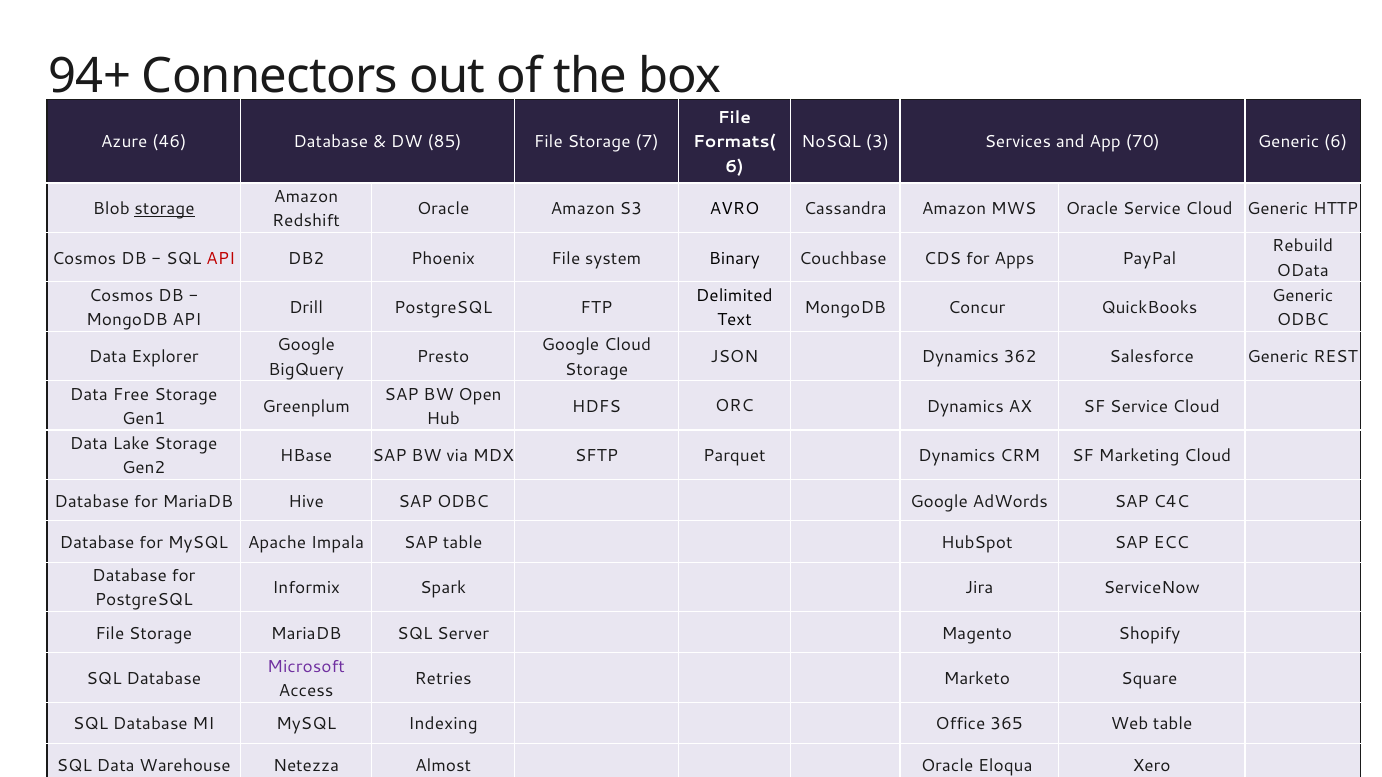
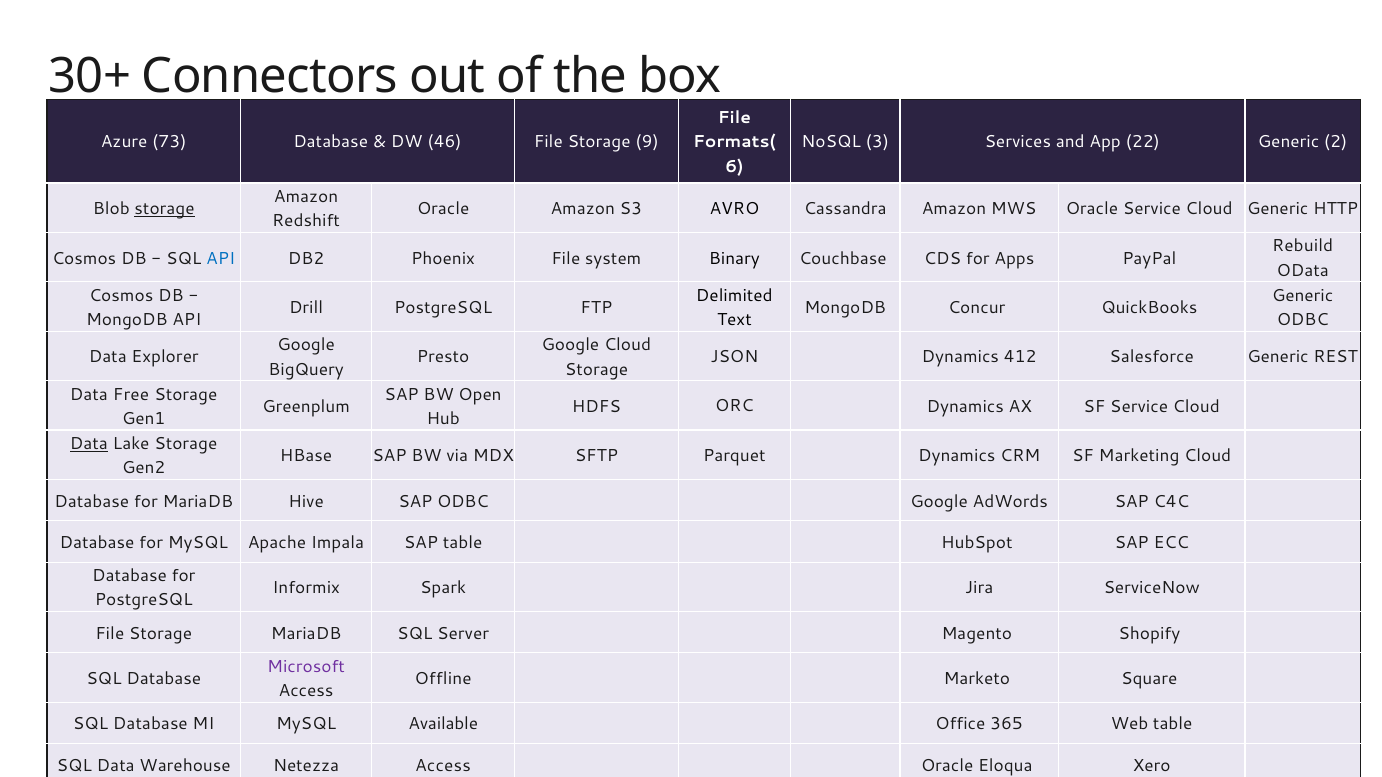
94+: 94+ -> 30+ (90, 77)
46: 46 -> 73 (169, 142)
85: 85 -> 46 (445, 142)
7: 7 -> 9 (647, 142)
70: 70 -> 22 (1143, 142)
Generic 6: 6 -> 2 (1336, 142)
API colour: red -> blue (221, 258)
362: 362 -> 412 (1020, 357)
Data underline: none -> present (89, 444)
Retries: Retries -> Offline (443, 679)
Indexing: Indexing -> Available (443, 725)
Netezza Almost: Almost -> Access (443, 766)
